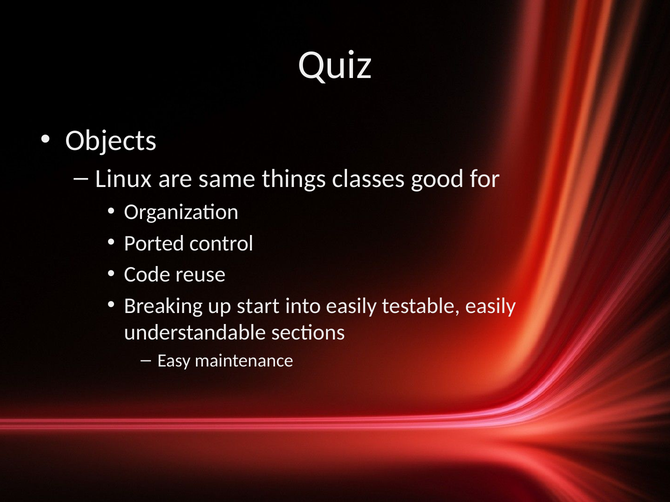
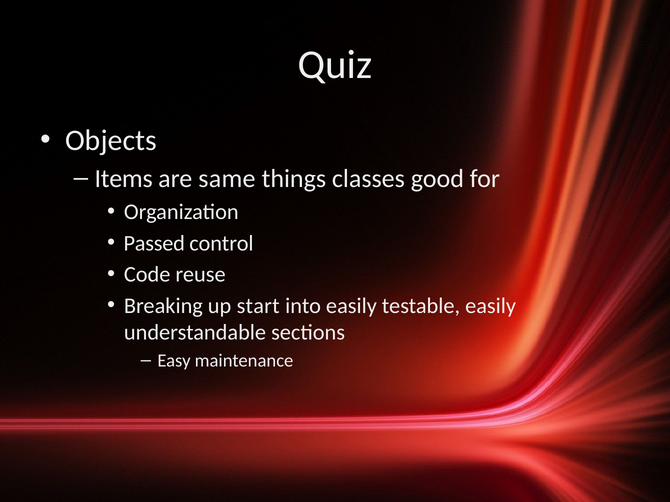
Linux: Linux -> Items (124, 179)
Ported: Ported -> Passed (154, 243)
